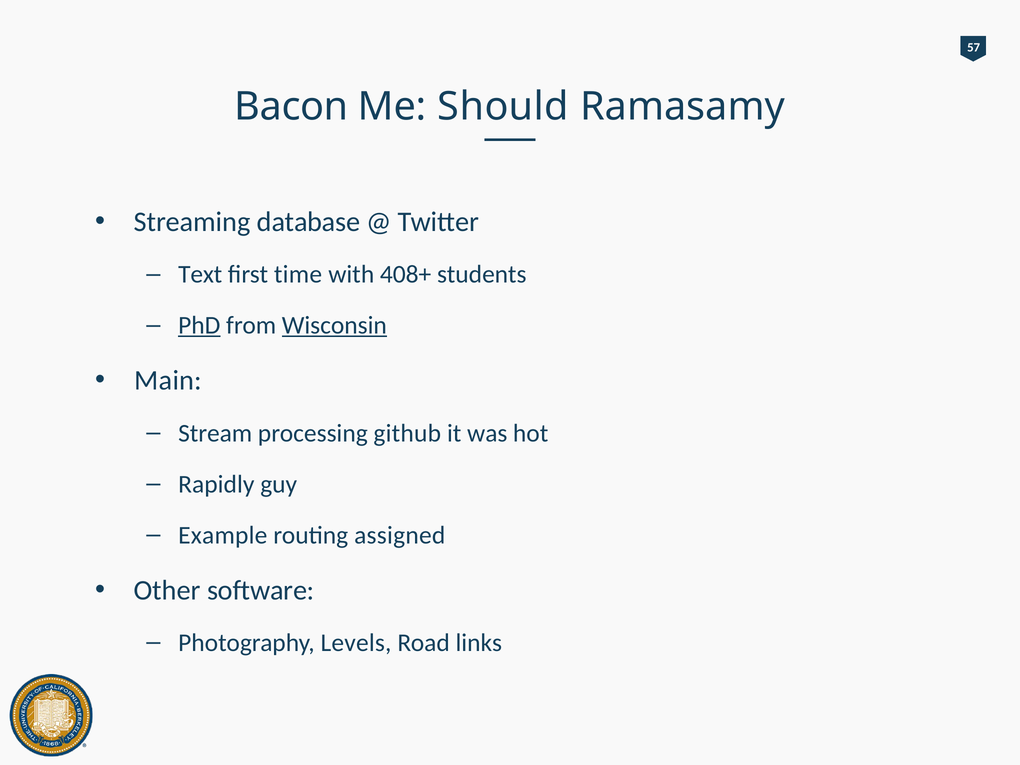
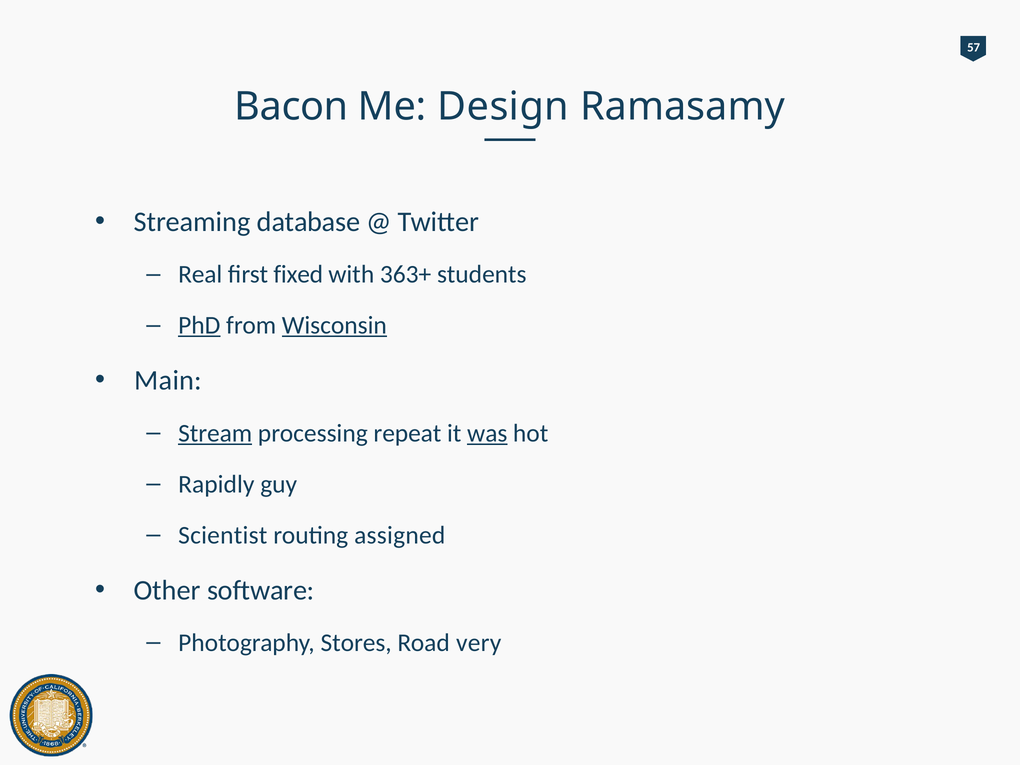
Should: Should -> Design (503, 107)
Text: Text -> Real (200, 274)
time: time -> fixed (298, 274)
408+: 408+ -> 363+ (406, 274)
Stream underline: none -> present (215, 433)
github: github -> repeat (407, 433)
was underline: none -> present (487, 433)
Example: Example -> Scientist (223, 535)
Levels: Levels -> Stores (356, 643)
links: links -> very (479, 643)
